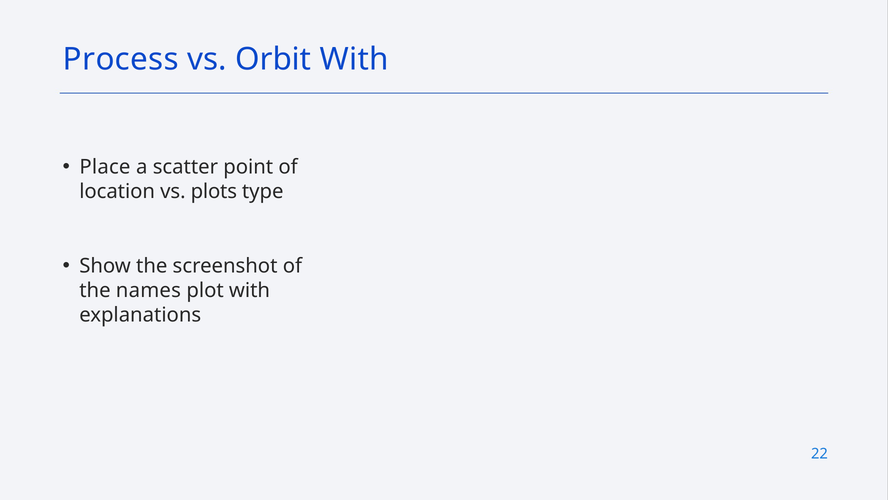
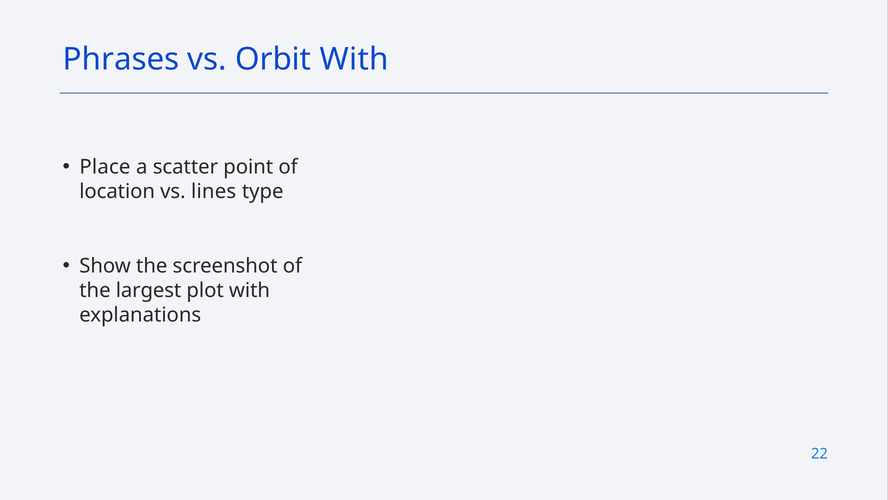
Process: Process -> Phrases (121, 59)
plots: plots -> lines (214, 191)
names: names -> largest (149, 290)
